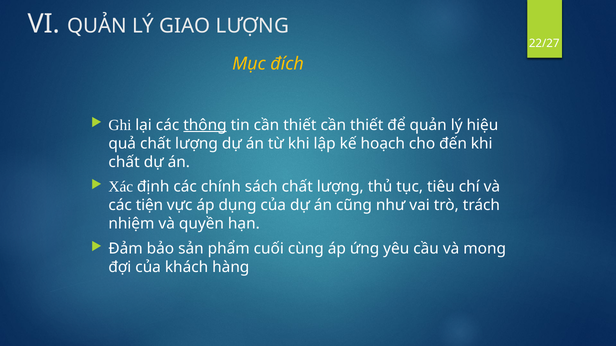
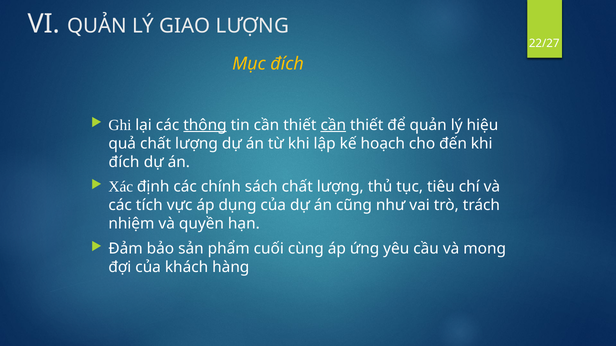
cần underline: none -> present (333, 125)
chất: chất -> đích (124, 162)
tiện: tiện -> tích (149, 206)
